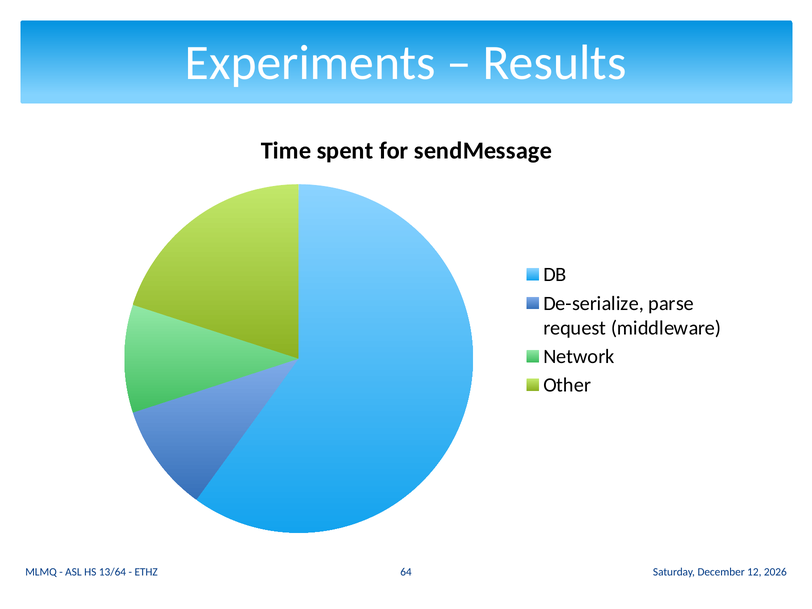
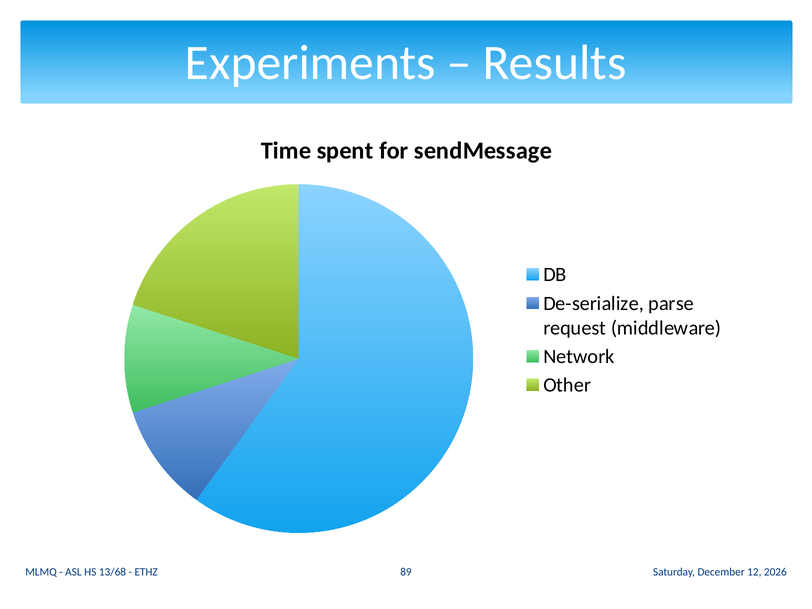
13/64: 13/64 -> 13/68 (112, 572)
64: 64 -> 89 (406, 572)
